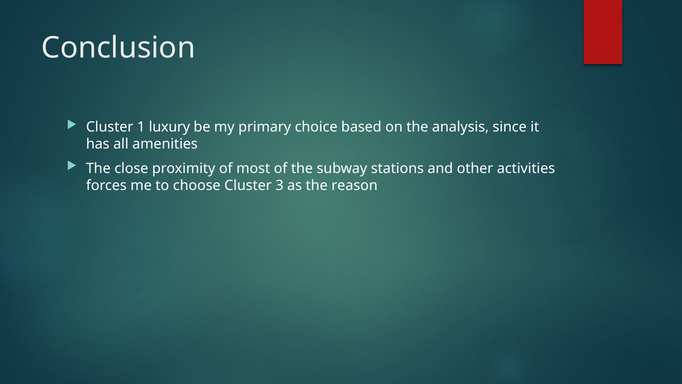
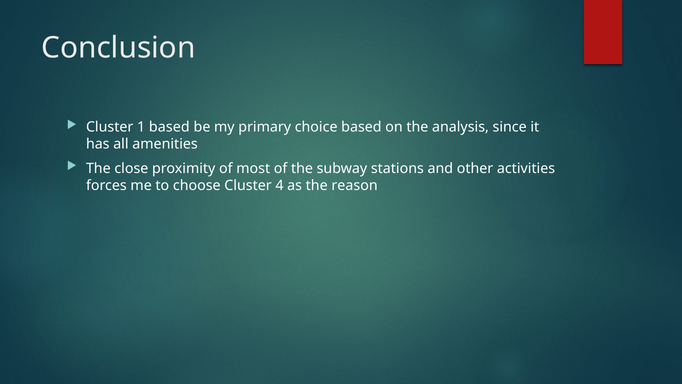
1 luxury: luxury -> based (169, 127)
3: 3 -> 4 (279, 185)
